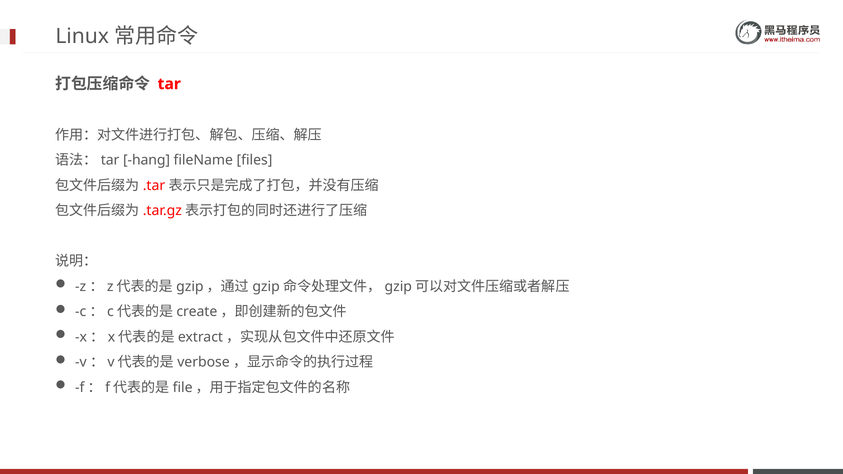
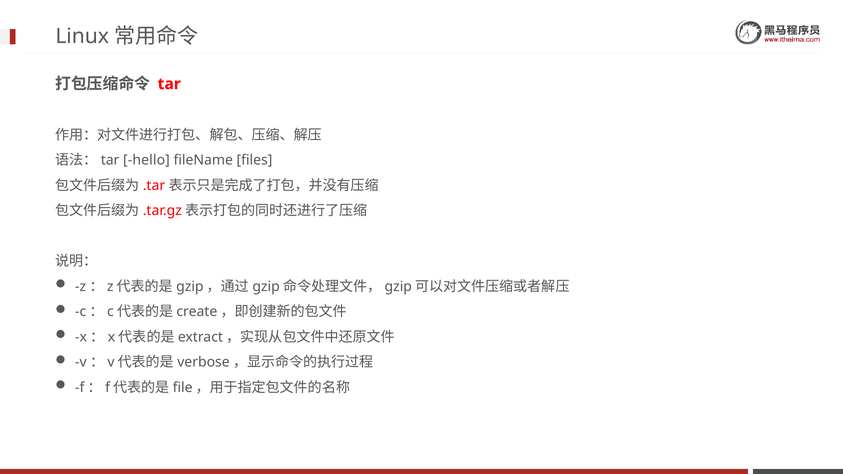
hang: hang -> hello (146, 160)
